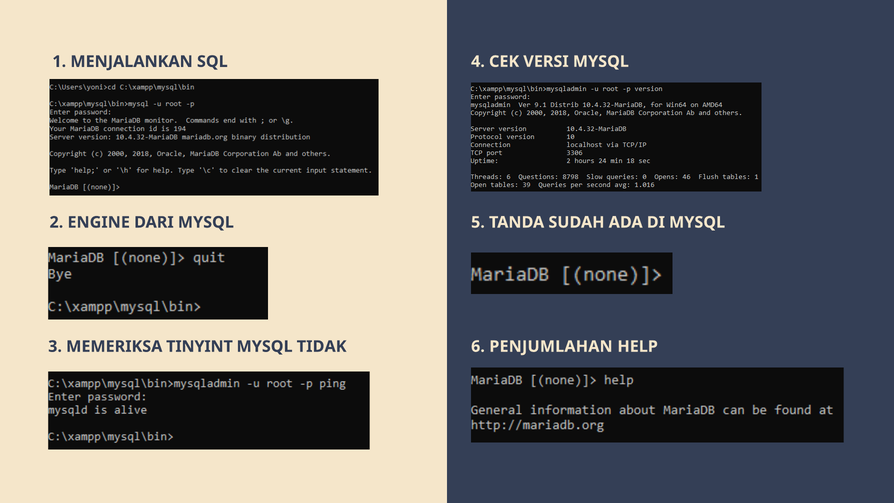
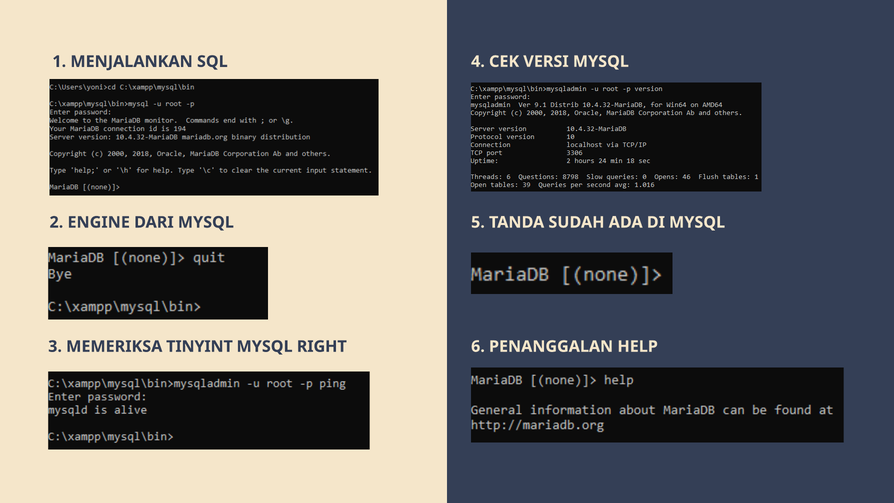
TIDAK: TIDAK -> RIGHT (322, 346)
PENJUMLAHAN: PENJUMLAHAN -> PENANGGALAN (551, 346)
